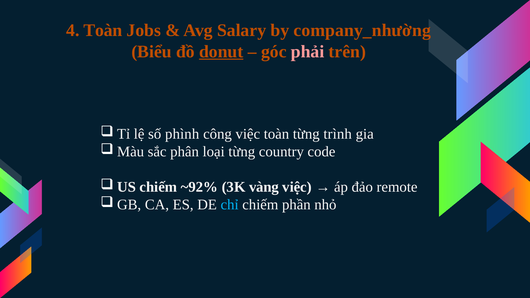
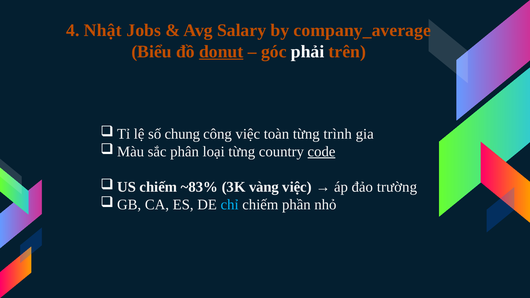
4 Toàn: Toàn -> Nhật (103, 30)
company_nhường: company_nhường -> company_average (362, 30)
phải colour: pink -> white (308, 52)
phình: phình -> chung (182, 134)
code underline: none -> present (322, 152)
~92%: ~92% -> ~83% (199, 187)
remote: remote -> trường (397, 187)
